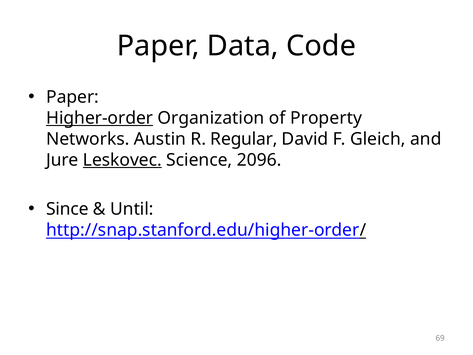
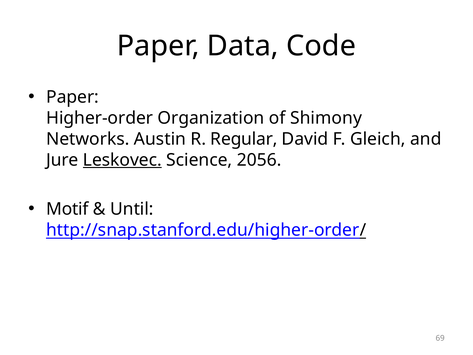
Higher-order underline: present -> none (100, 118)
Property: Property -> Shimony (326, 118)
2096: 2096 -> 2056 (259, 160)
Since: Since -> Motif (67, 209)
